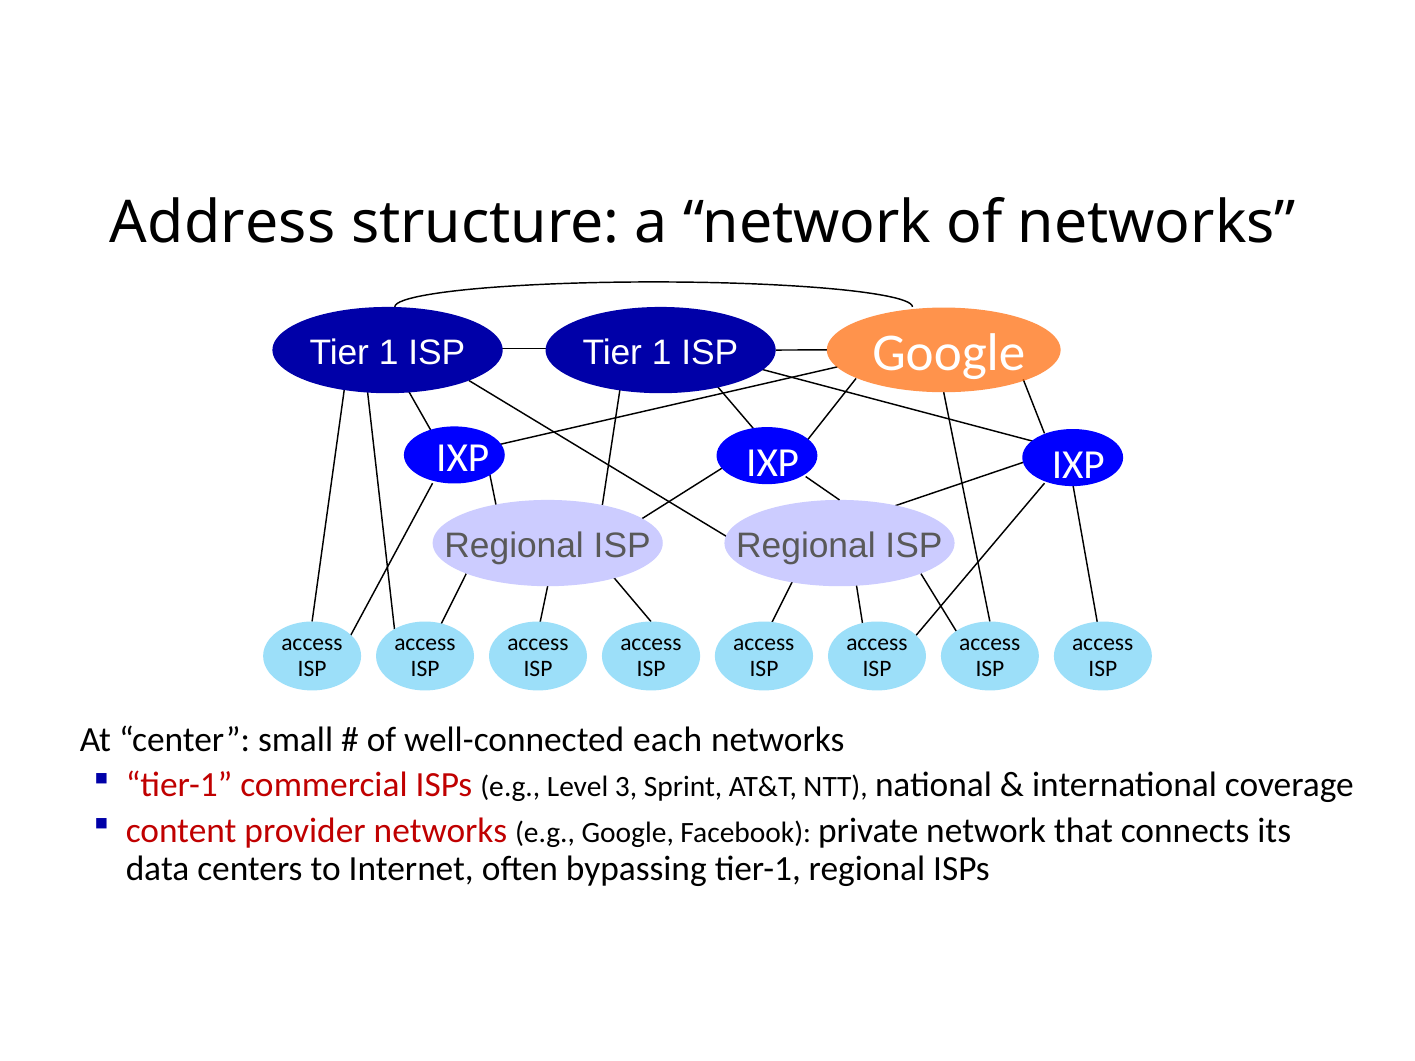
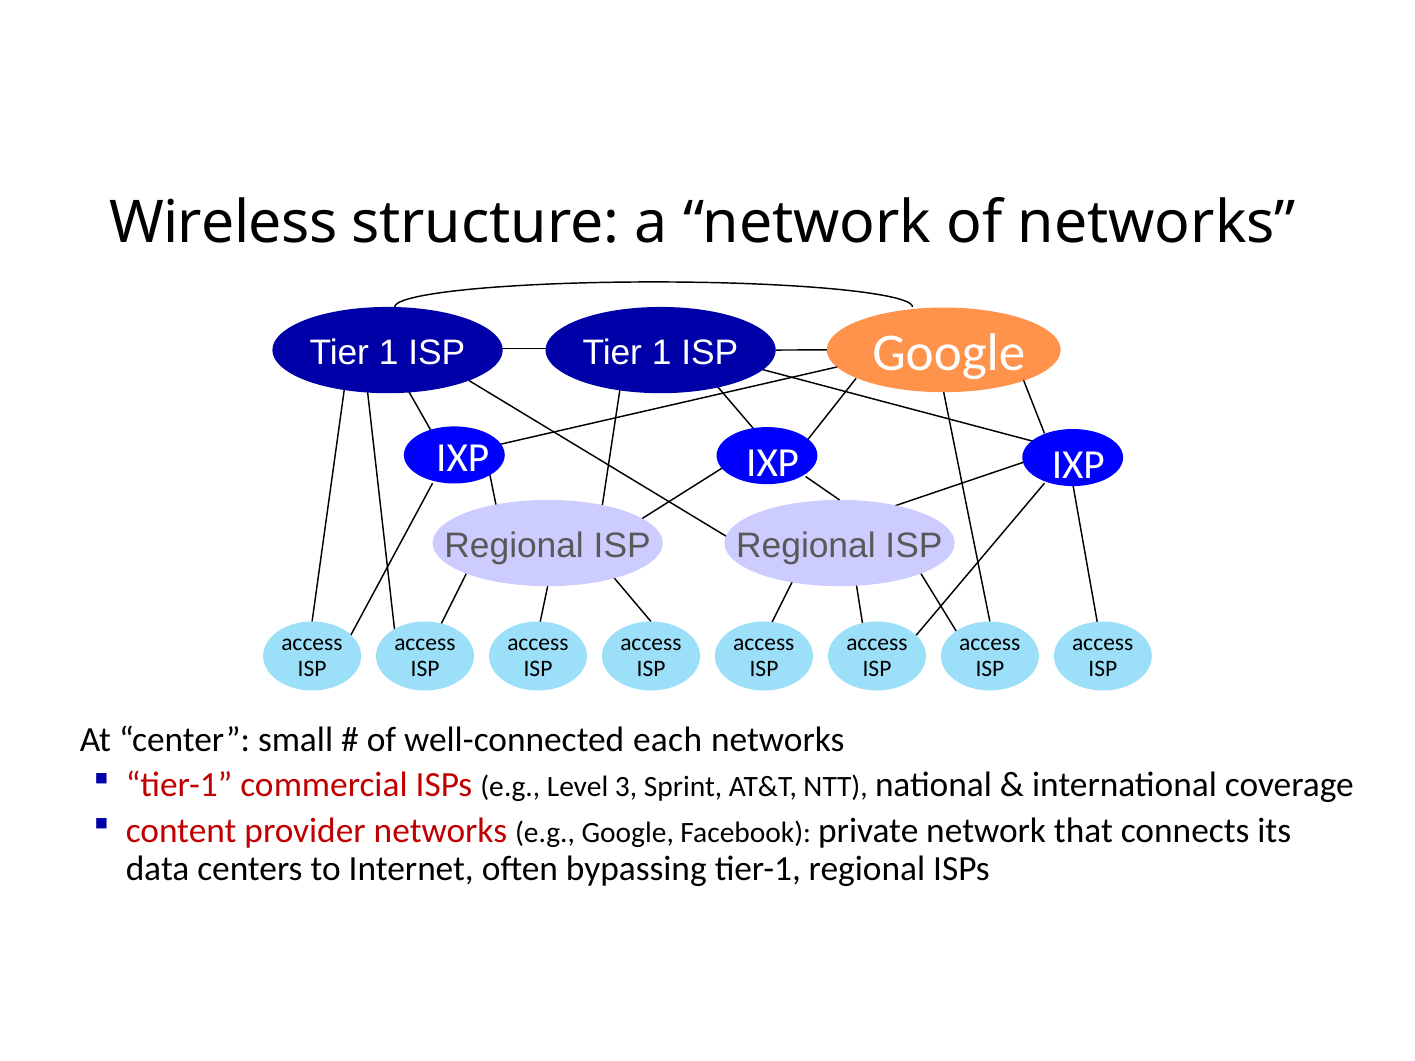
Address: Address -> Wireless (223, 223)
